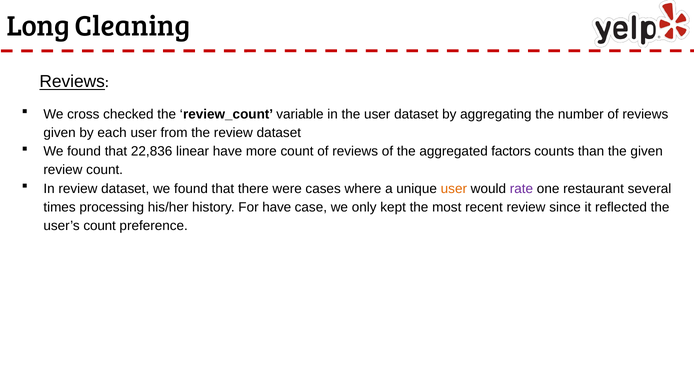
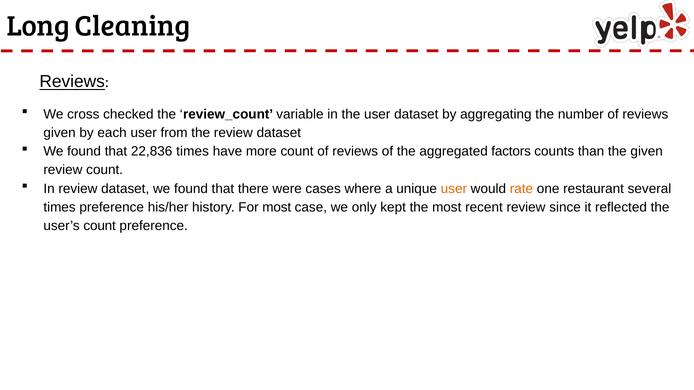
22,836 linear: linear -> times (193, 152)
rate colour: purple -> orange (521, 189)
times processing: processing -> preference (112, 207)
For have: have -> most (277, 207)
